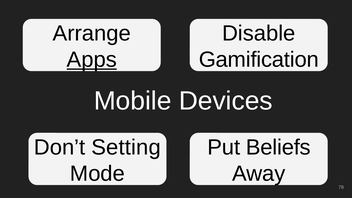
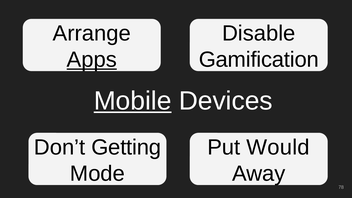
Mobile underline: none -> present (133, 101)
Setting: Setting -> Getting (126, 147)
Beliefs: Beliefs -> Would (278, 147)
